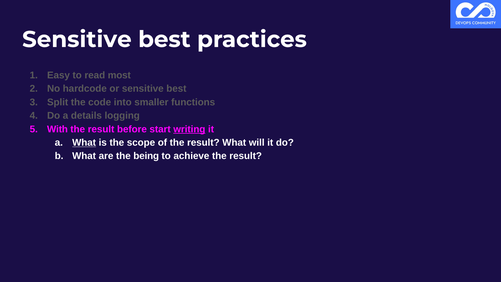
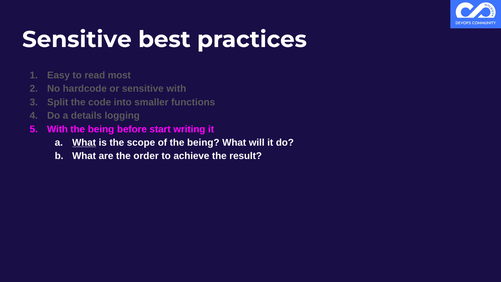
or sensitive best: best -> with (176, 89)
result: result -> being (101, 129)
writing underline: present -> none (189, 129)
of the result: result -> being (203, 143)
being: being -> order (146, 156)
